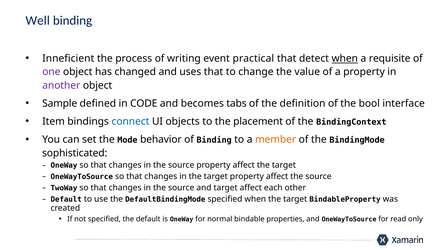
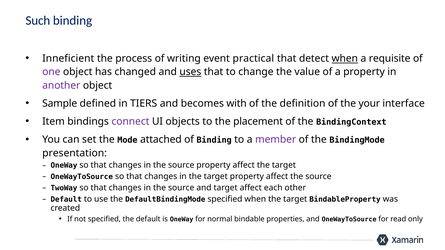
Well: Well -> Such (38, 21)
uses underline: none -> present (190, 72)
CODE: CODE -> TIERS (144, 104)
tabs: tabs -> with (237, 104)
bool: bool -> your (369, 104)
connect colour: blue -> purple (130, 122)
behavior: behavior -> attached (161, 140)
member colour: orange -> purple (276, 140)
sophisticated: sophisticated -> presentation (75, 153)
